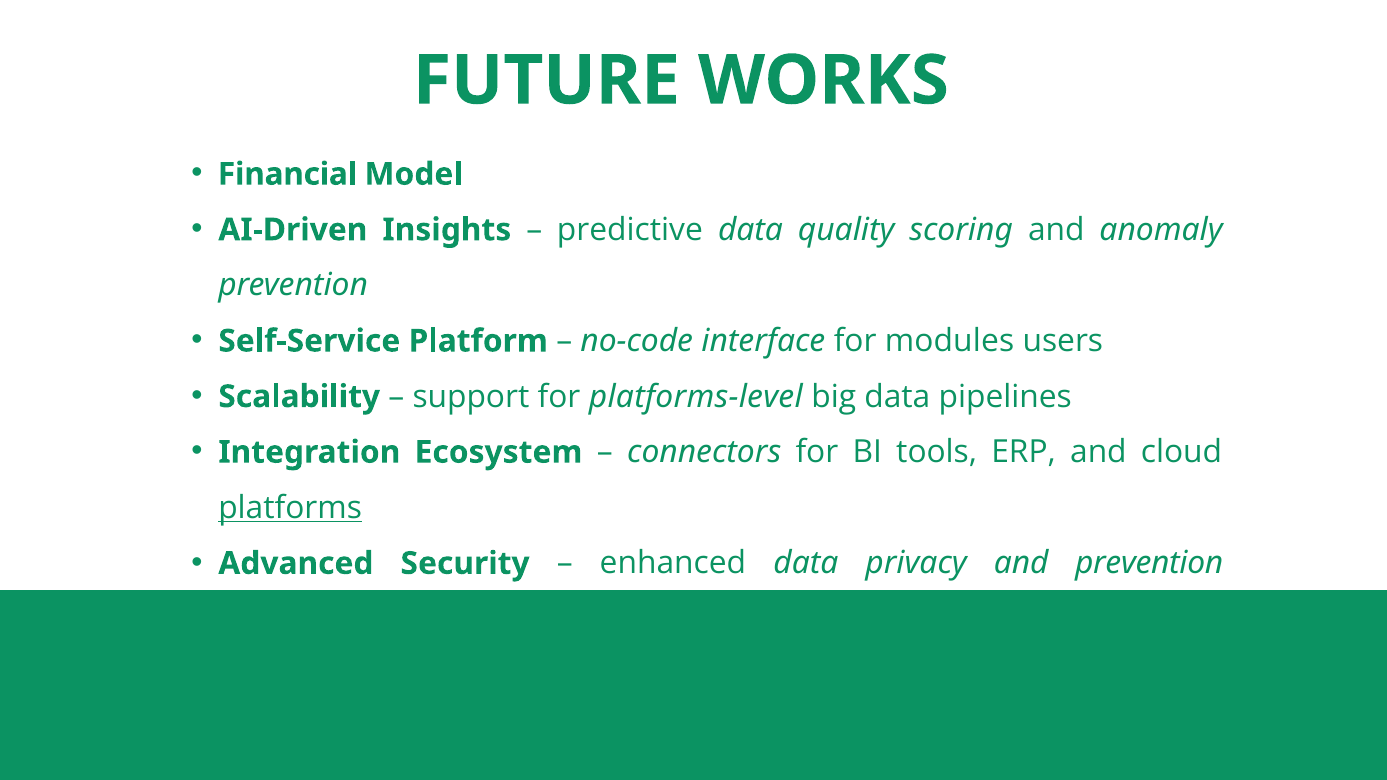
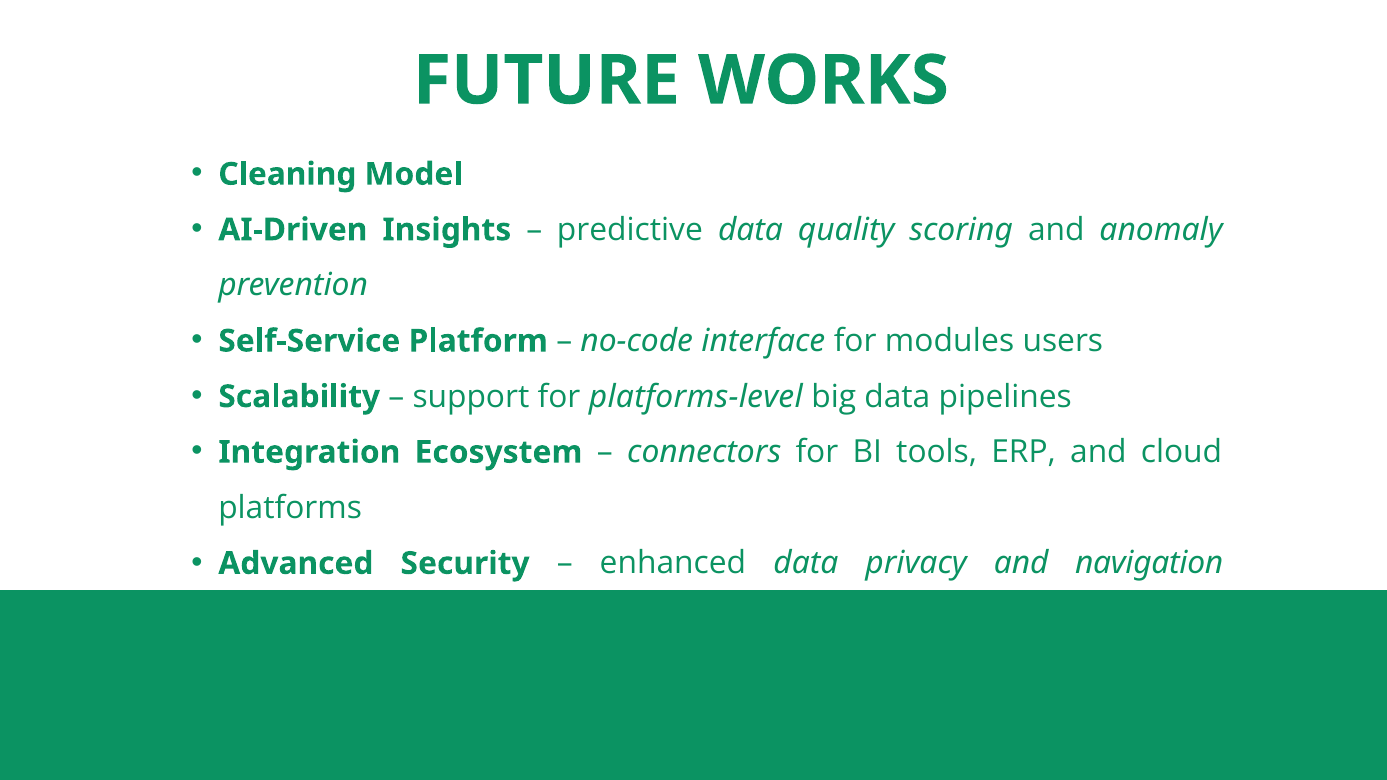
Financial: Financial -> Cleaning (287, 174)
platforms underline: present -> none (290, 508)
and prevention: prevention -> navigation (1149, 564)
